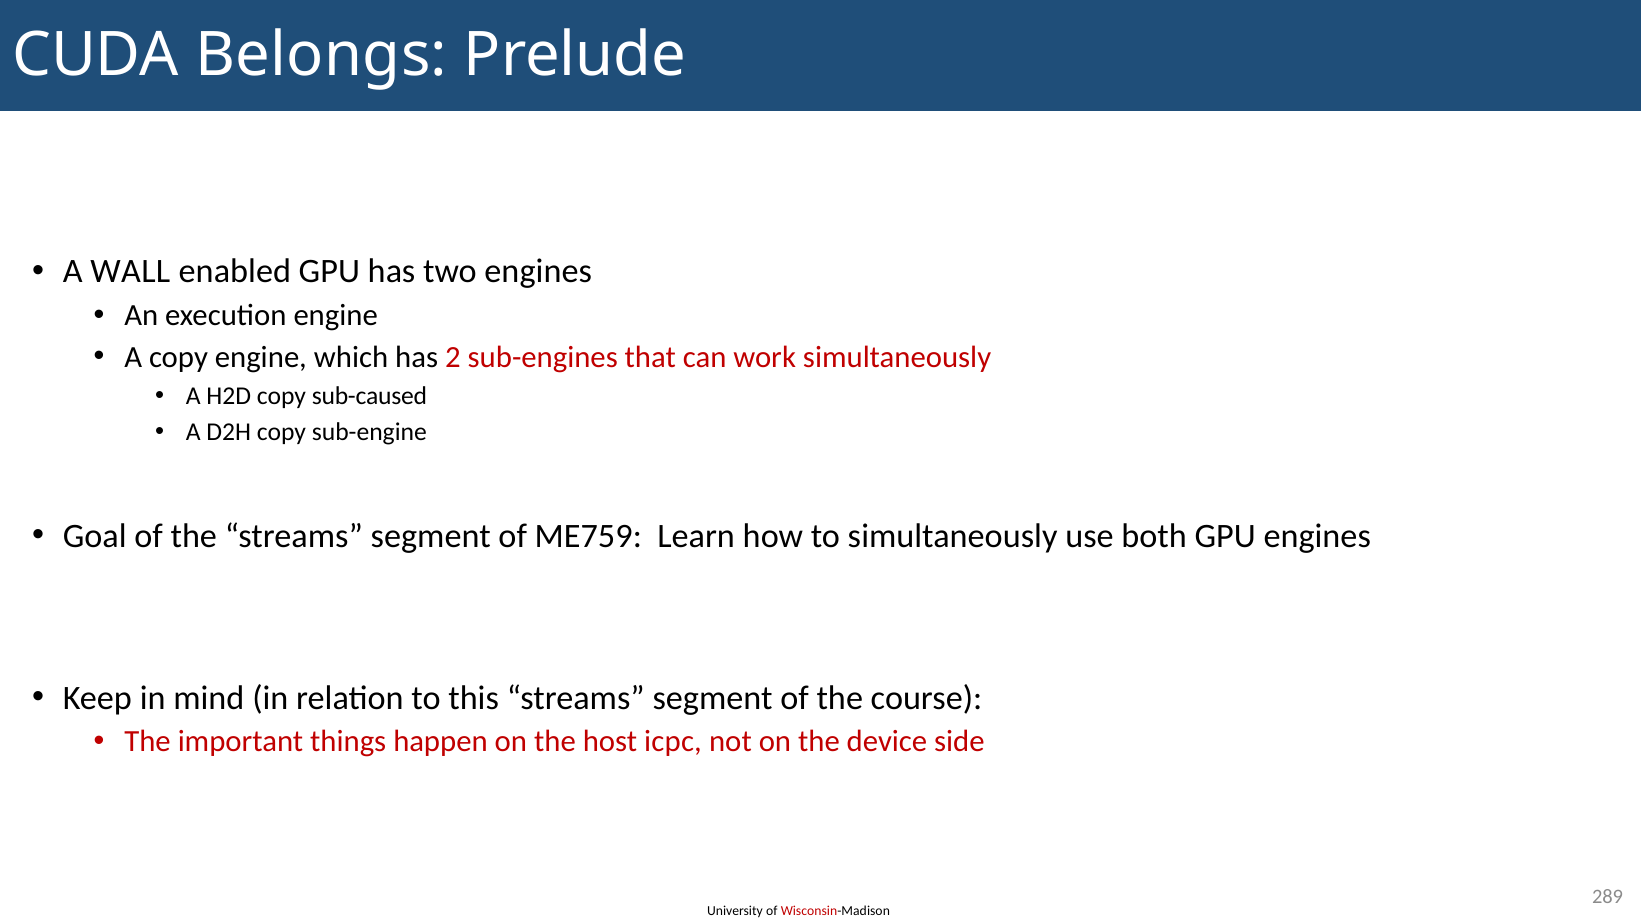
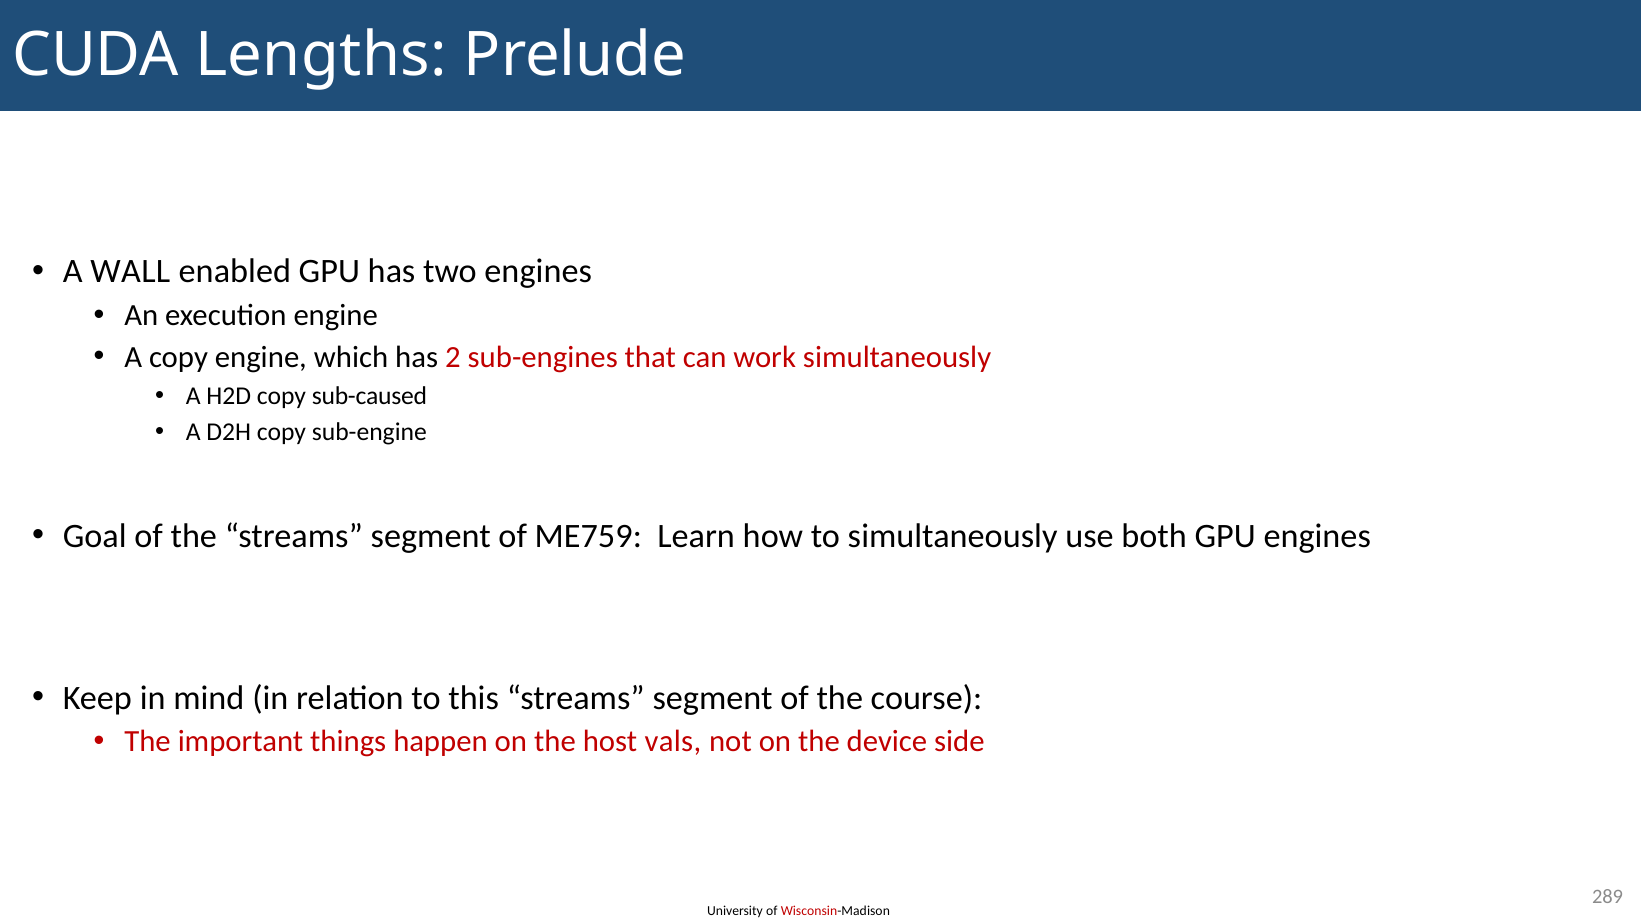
Belongs: Belongs -> Lengths (321, 55)
icpc: icpc -> vals (673, 742)
